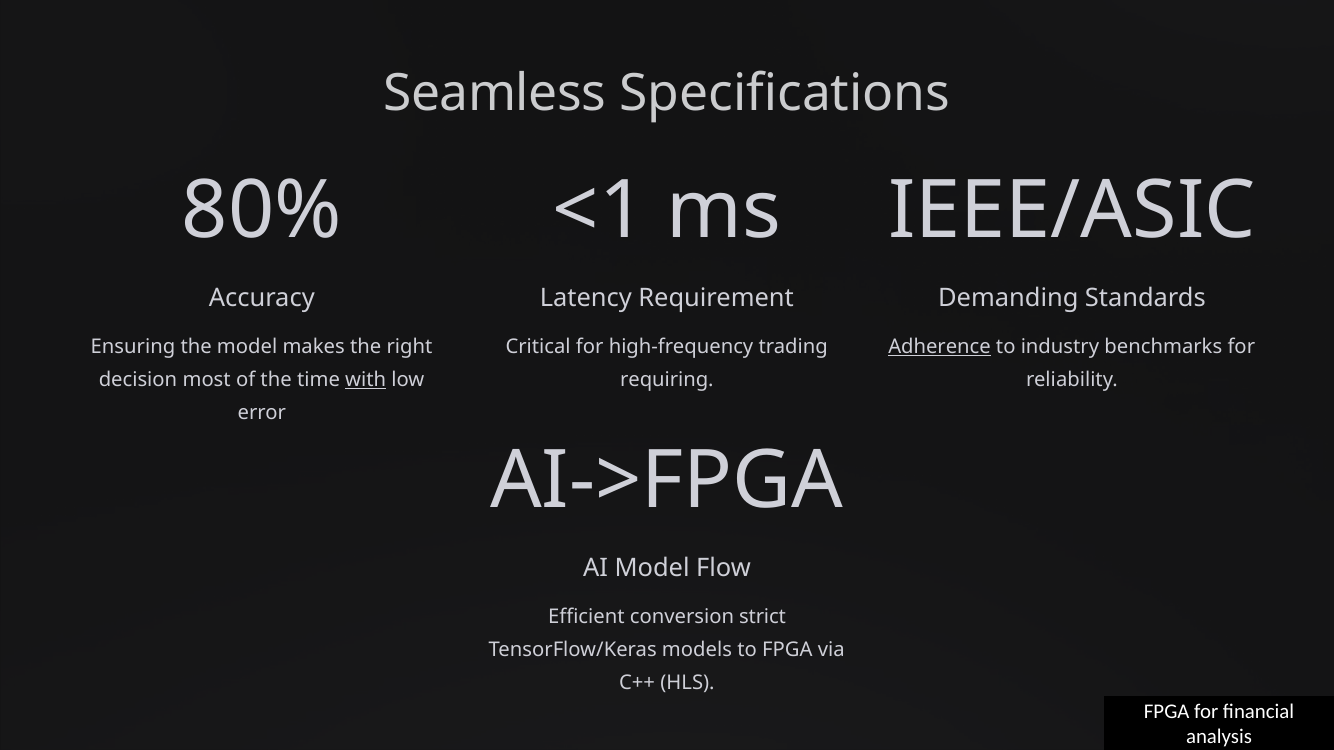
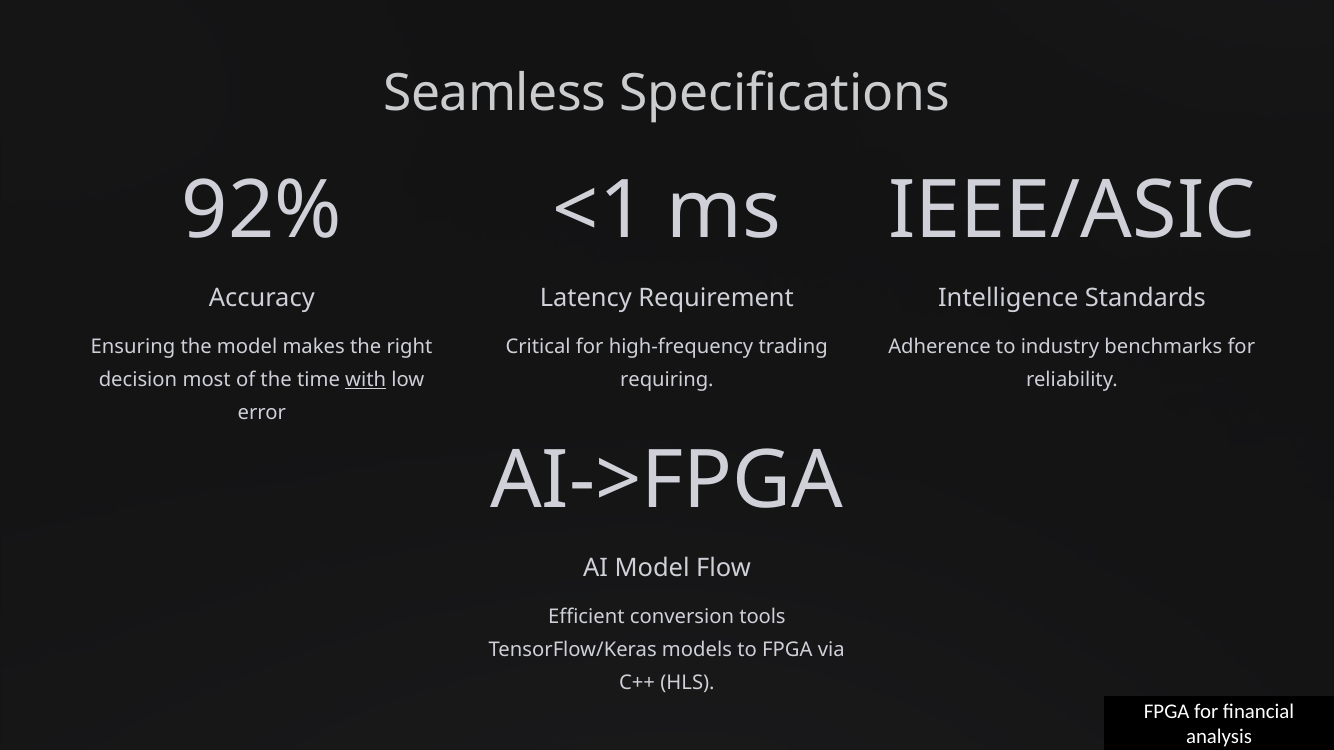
80%: 80% -> 92% (262, 211)
Demanding: Demanding -> Intelligence (1008, 299)
Adherence underline: present -> none (940, 347)
strict: strict -> tools (762, 617)
